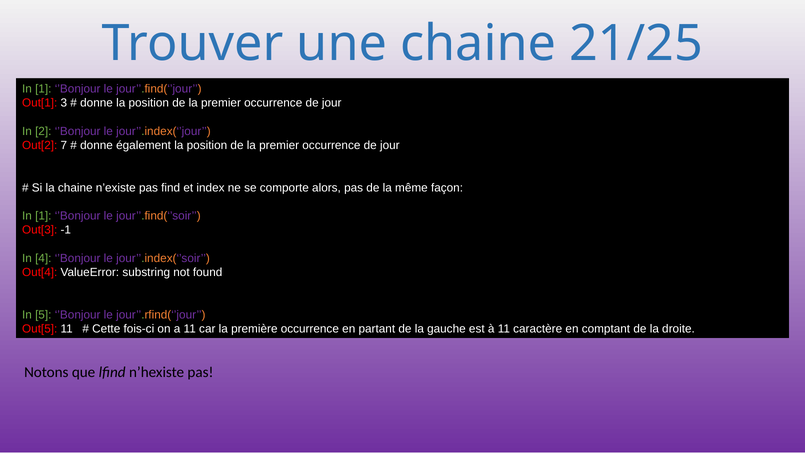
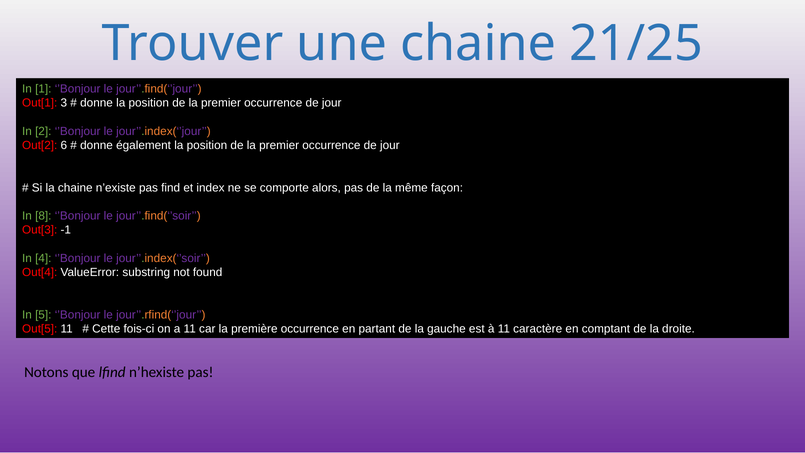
7: 7 -> 6 (64, 145)
1: 1 -> 8 (43, 216)
